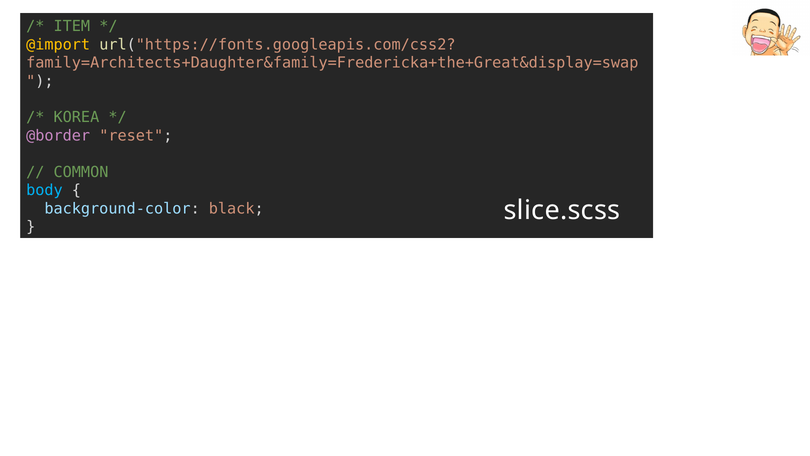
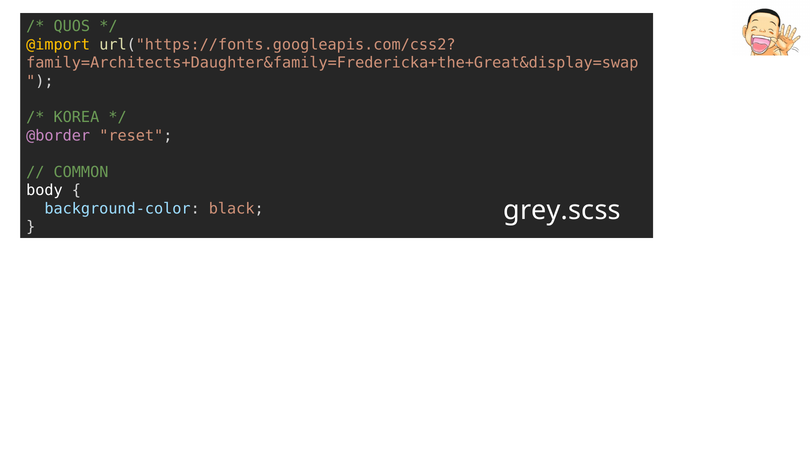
ITEM: ITEM -> QUOS (72, 26)
body colour: light blue -> white (44, 190)
slice.scss: slice.scss -> grey.scss (562, 210)
